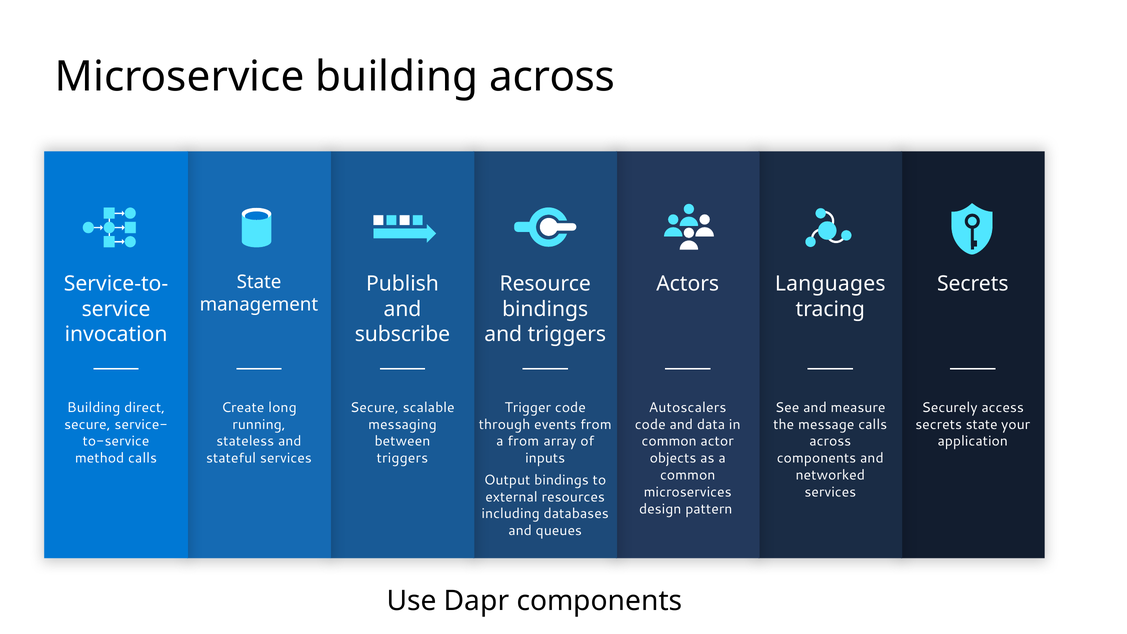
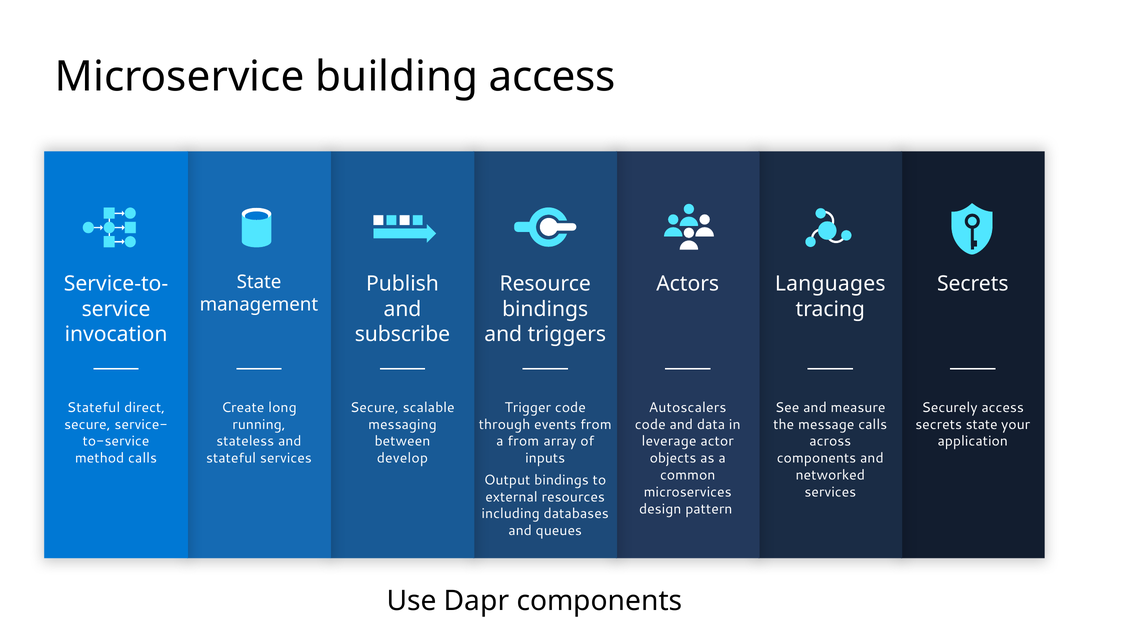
building across: across -> access (552, 77)
Building: Building -> Stateful (94, 407)
common: common -> leverage (669, 441)
triggers: triggers -> develop (402, 458)
